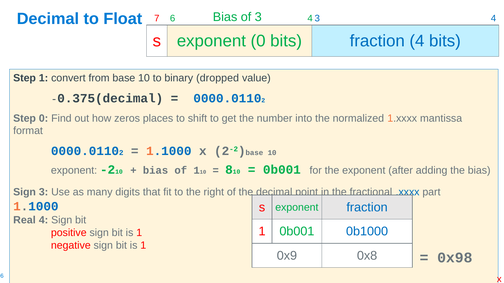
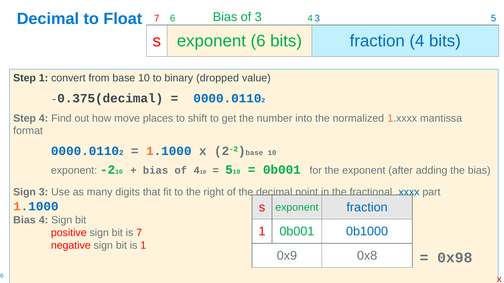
4: 4 -> 5 (493, 18)
exponent 0: 0 -> 6 (258, 41)
Step 0: 0 -> 4 (44, 118)
zeros: zeros -> move (127, 118)
of 1: 1 -> 4 (197, 171)
8: 8 -> 5 (229, 170)
Real: Real -> Bias (24, 221)
1: 1 -> 7 (139, 233)
